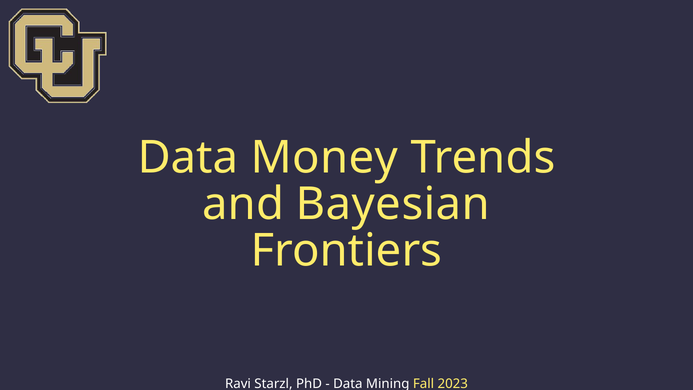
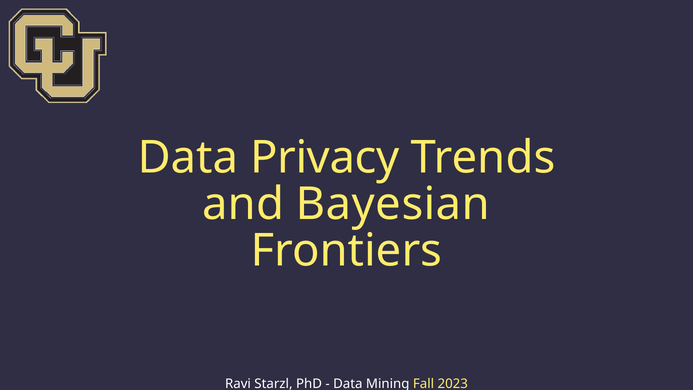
Money: Money -> Privacy (325, 158)
